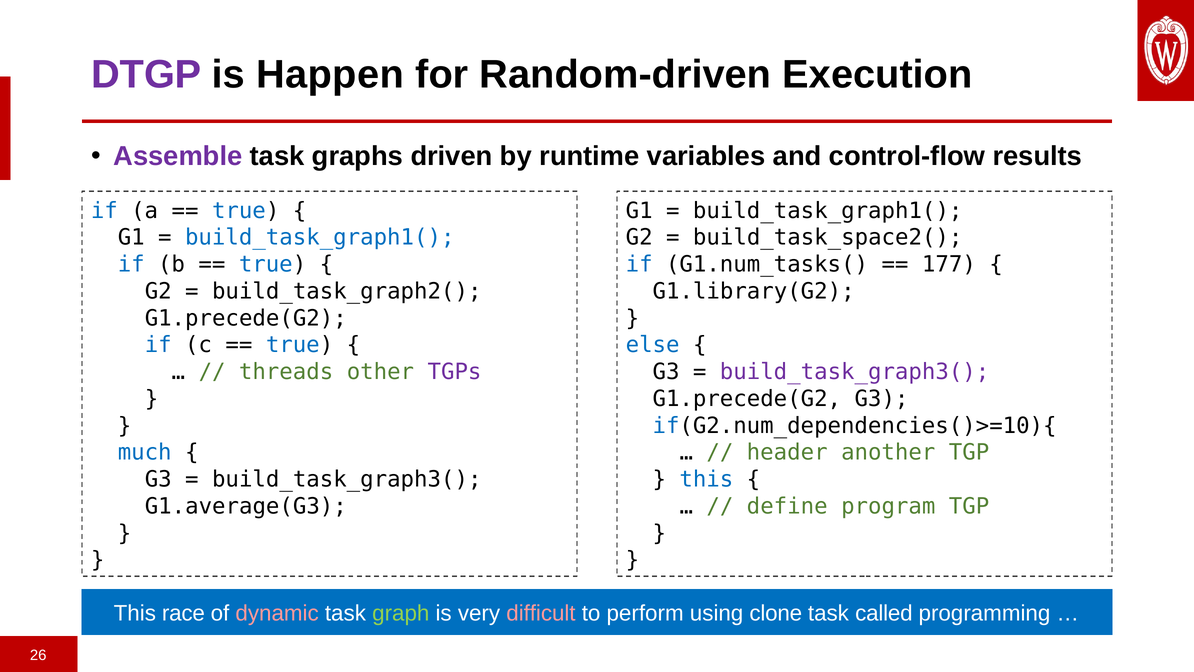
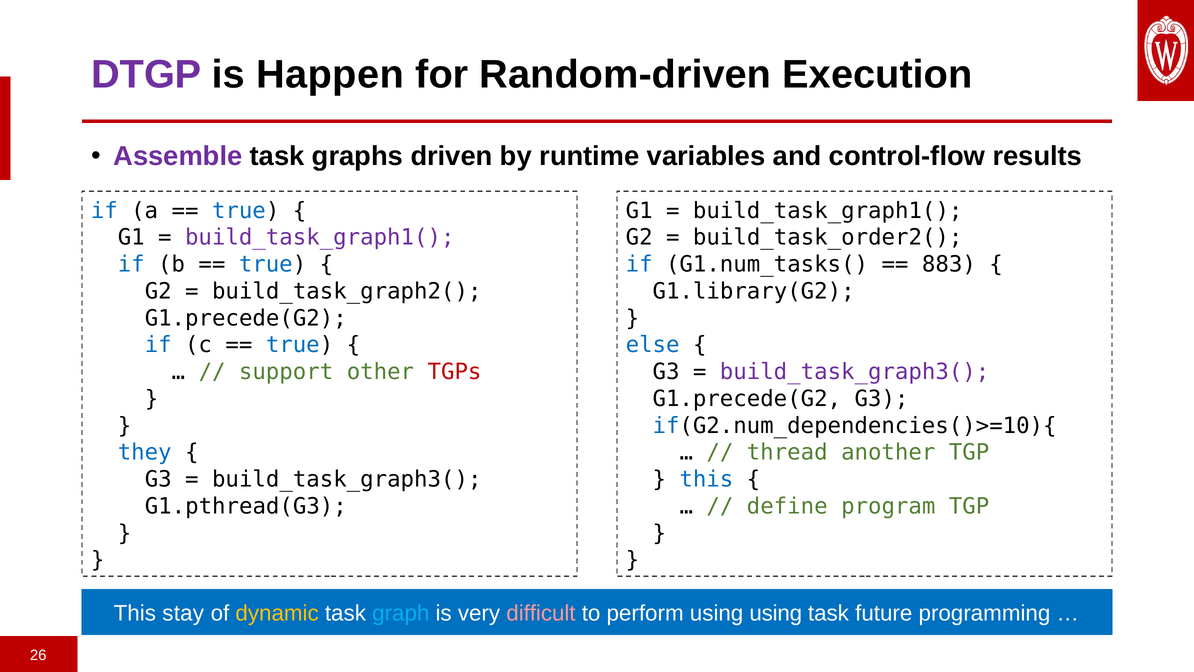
build_task_graph1( colour: blue -> purple (320, 237)
build_task_space2(: build_task_space2( -> build_task_order2( (828, 237)
177: 177 -> 883 (949, 264)
threads: threads -> support (286, 372)
TGPs colour: purple -> red (455, 372)
much: much -> they (145, 452)
header: header -> thread (787, 452)
G1.average(G3: G1.average(G3 -> G1.pthread(G3 (246, 506)
race: race -> stay (183, 613)
dynamic colour: pink -> yellow (277, 613)
graph colour: light green -> light blue (401, 613)
using clone: clone -> using (776, 613)
called: called -> future (884, 613)
